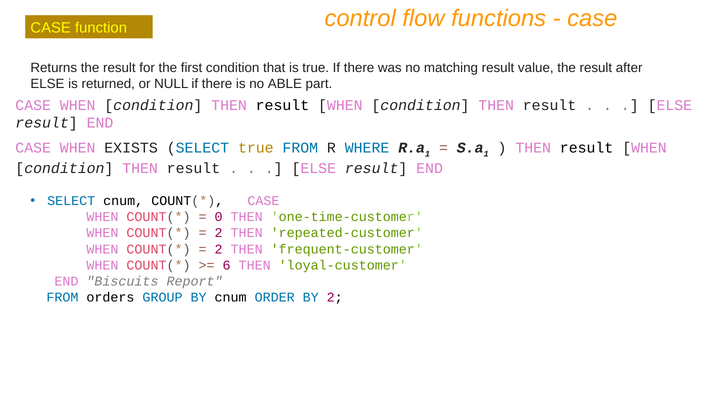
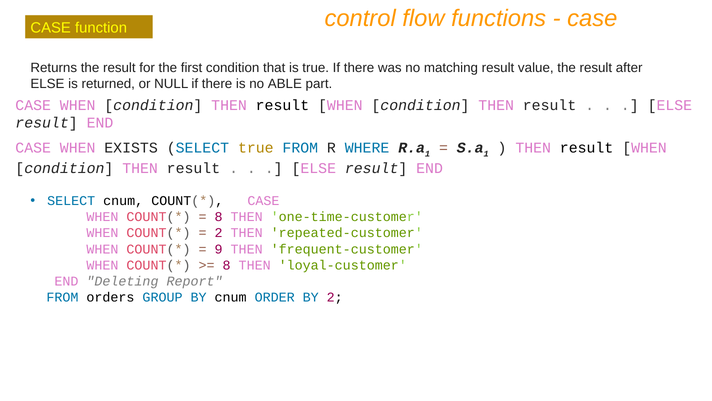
0: 0 -> 8 (219, 217)
2: 2 -> 9 (219, 249)
6: 6 -> 8 (227, 265)
Biscuits: Biscuits -> Deleting (122, 281)
